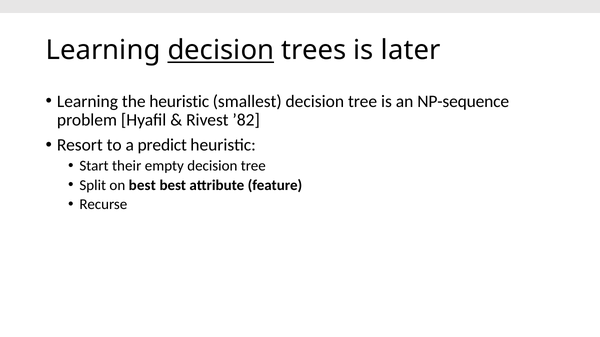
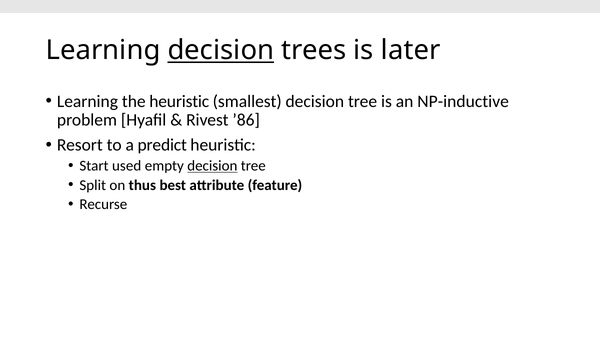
NP-sequence: NP-sequence -> NP-inductive (463, 101)
’82: ’82 -> ’86 (246, 120)
their: their -> used (127, 166)
decision underline: none -> present (212, 166)
on best: best -> thus (142, 185)
